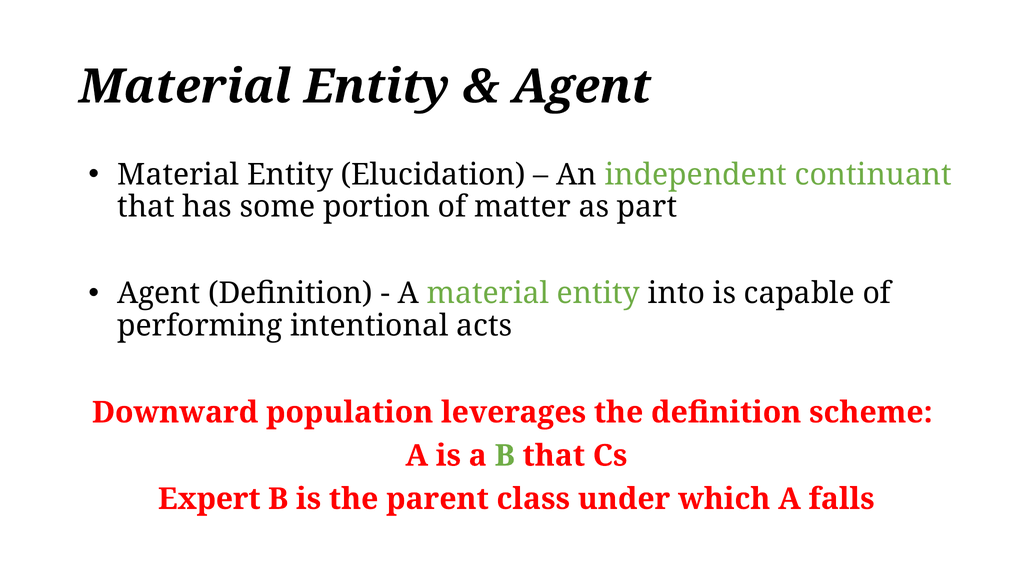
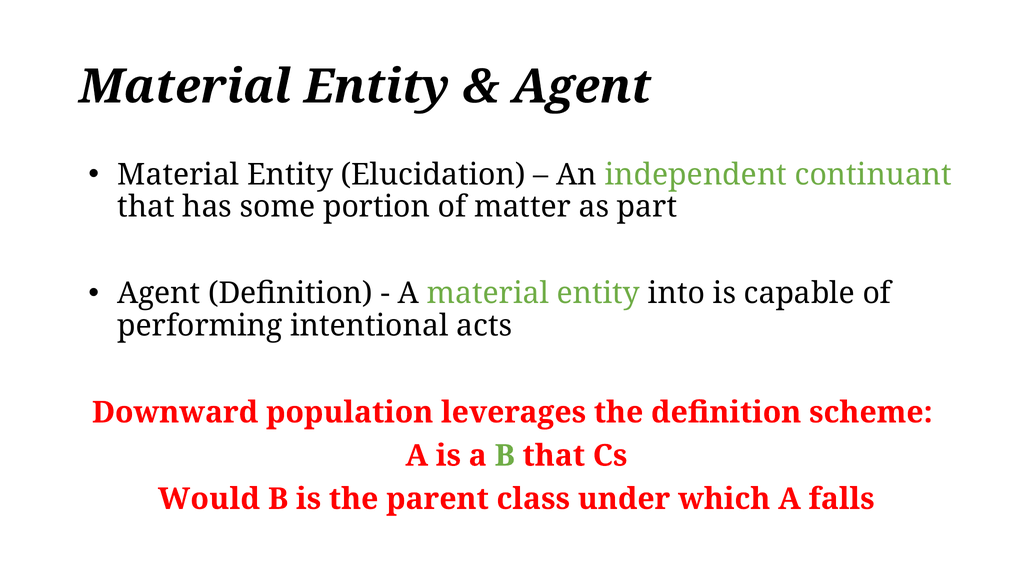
Expert: Expert -> Would (209, 499)
